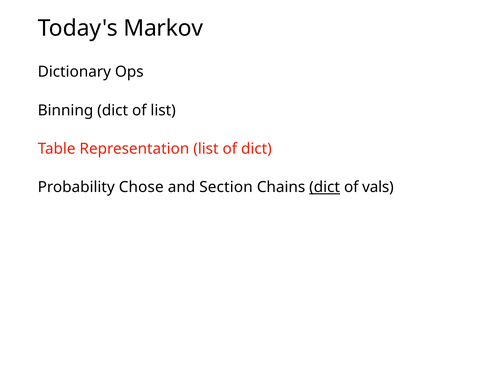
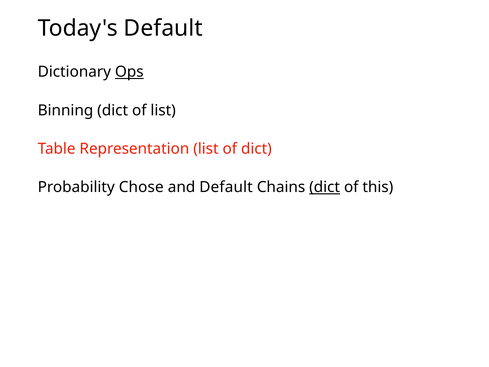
Today's Markov: Markov -> Default (163, 28)
Ops underline: none -> present (129, 72)
and Section: Section -> Default (226, 187)
vals: vals -> this (378, 187)
